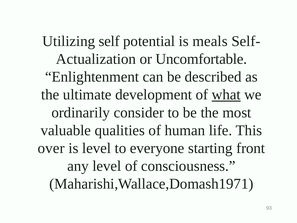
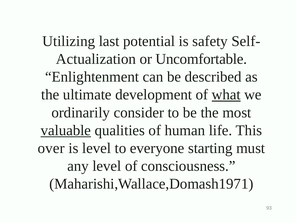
self: self -> last (109, 41)
meals: meals -> safety (210, 41)
valuable underline: none -> present (66, 130)
front: front -> must (251, 148)
